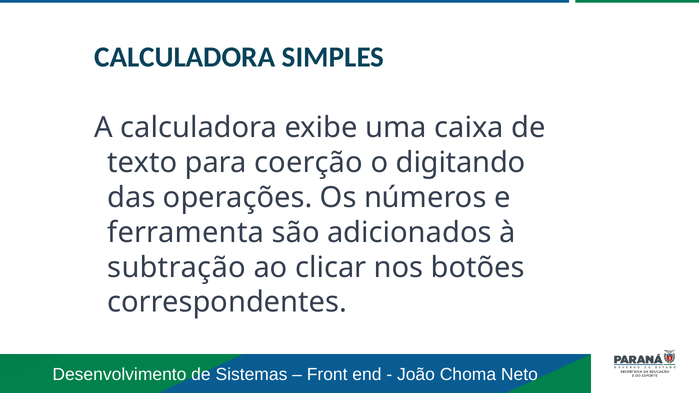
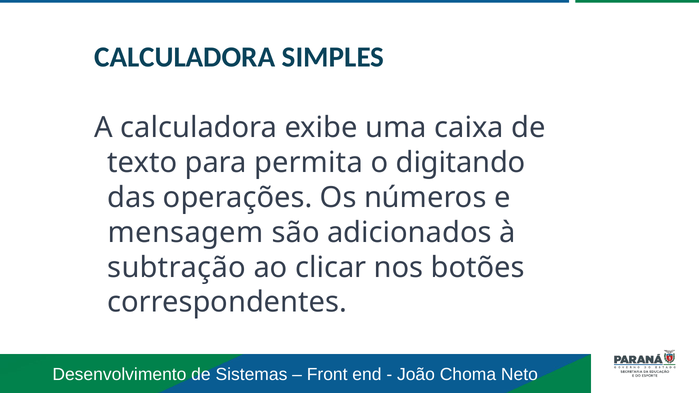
coerção: coerção -> permita (309, 163)
ferramenta: ferramenta -> mensagem (186, 233)
